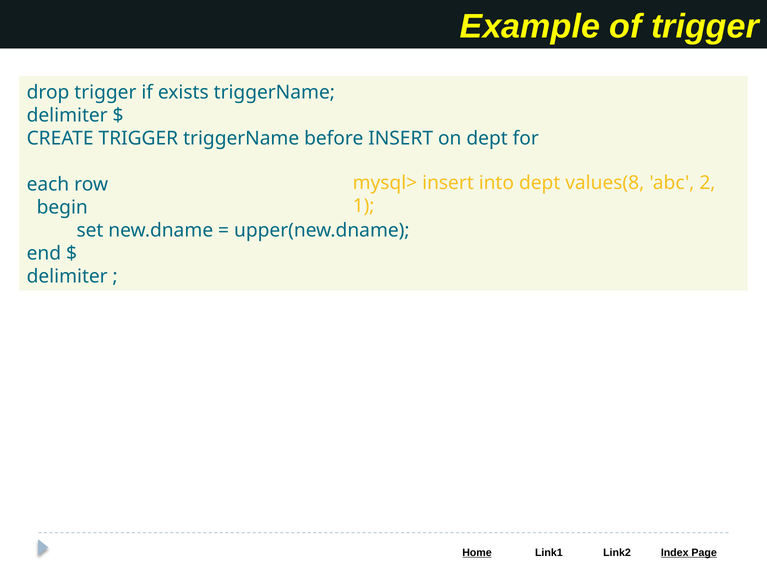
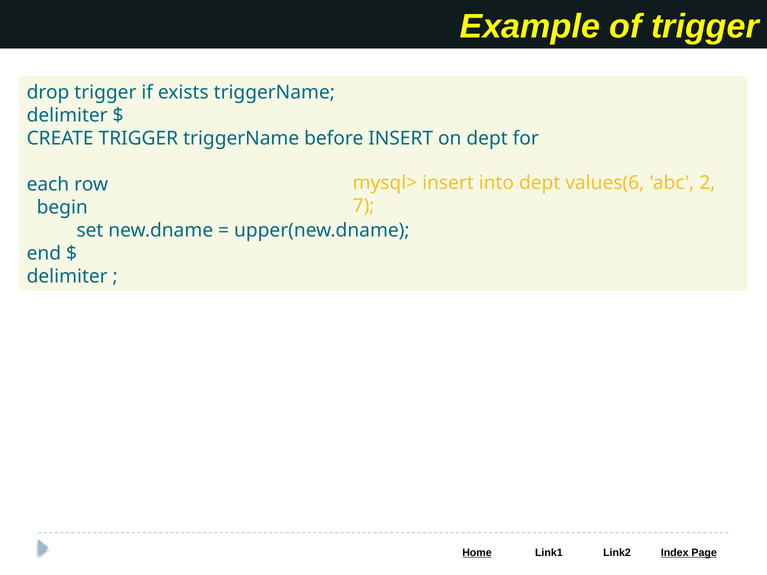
values(8: values(8 -> values(6 (605, 183)
1: 1 -> 7 (364, 206)
